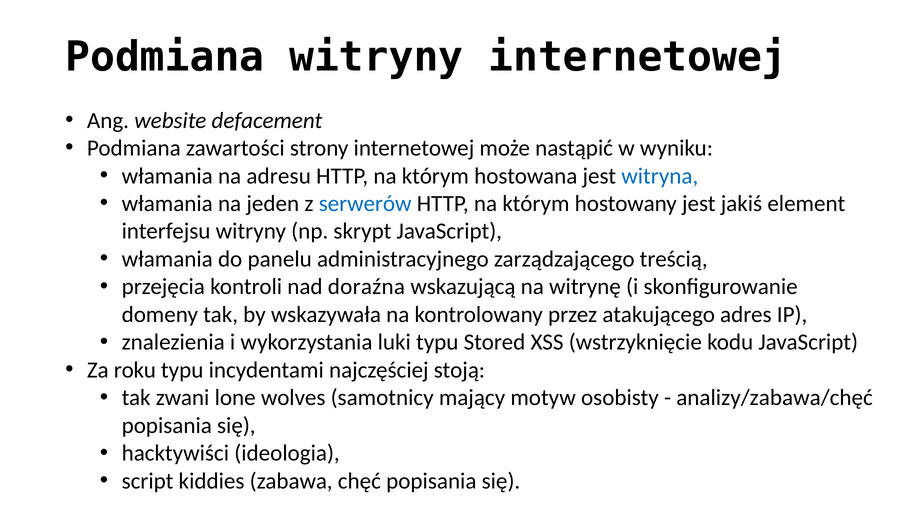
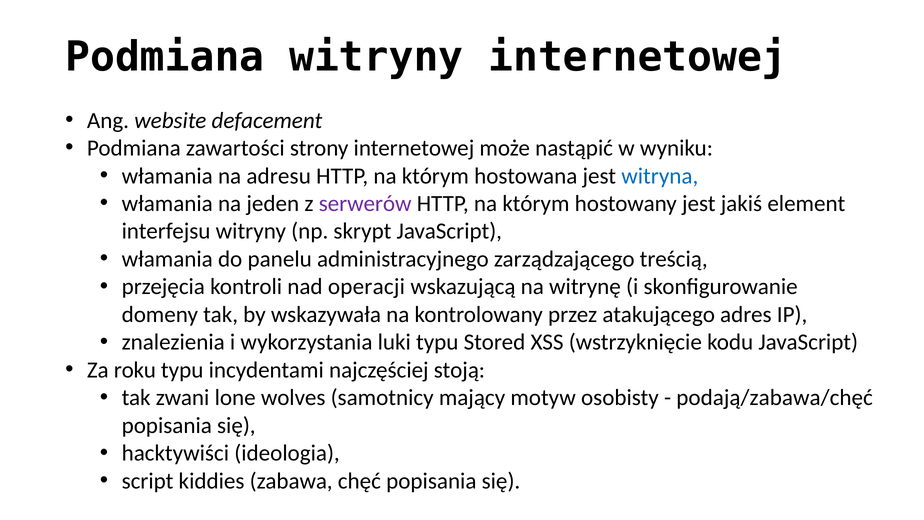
serwerów colour: blue -> purple (365, 204)
doraźna: doraźna -> operacji (366, 287)
analizy/zabawa/chęć: analizy/zabawa/chęć -> podają/zabawa/chęć (775, 398)
